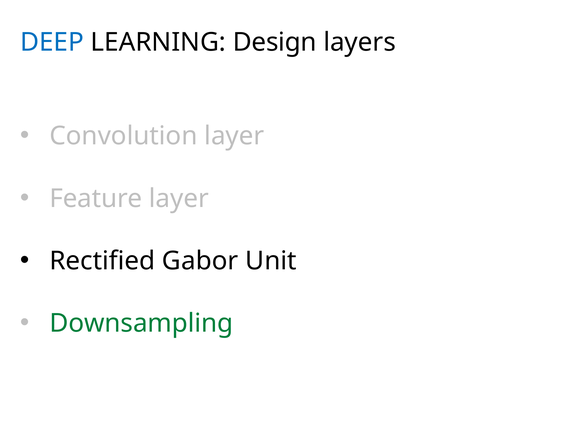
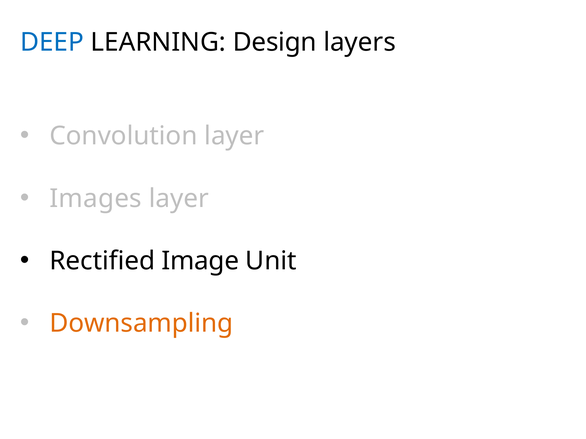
Feature: Feature -> Images (96, 199)
Gabor: Gabor -> Image (200, 261)
Downsampling colour: green -> orange (141, 324)
